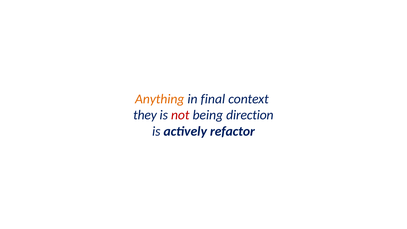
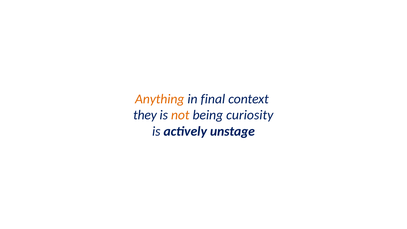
not colour: red -> orange (180, 115)
direction: direction -> curiosity (250, 115)
refactor: refactor -> unstage (232, 131)
